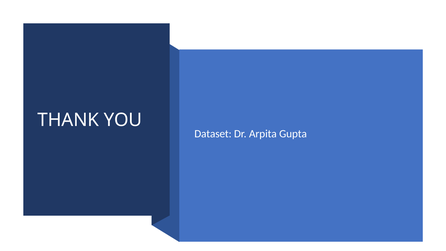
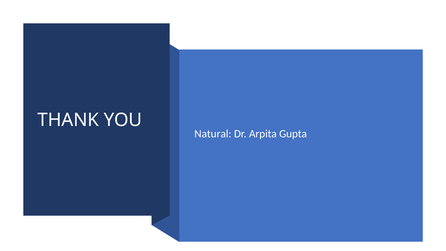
Dataset: Dataset -> Natural (213, 134)
